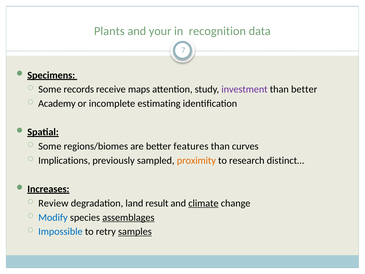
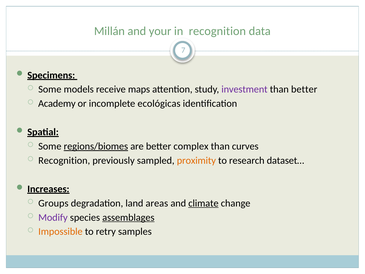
Plants: Plants -> Millán (109, 31)
records: records -> models (79, 89)
estimating: estimating -> ecológicas (159, 104)
regions/biomes underline: none -> present (96, 146)
features: features -> complex (191, 146)
Implications: Implications -> Recognition (64, 160)
distinct…: distinct… -> dataset… (285, 160)
Review: Review -> Groups (53, 203)
result: result -> areas (157, 203)
Modify colour: blue -> purple (53, 217)
Impossible colour: blue -> orange (60, 231)
samples underline: present -> none (135, 231)
